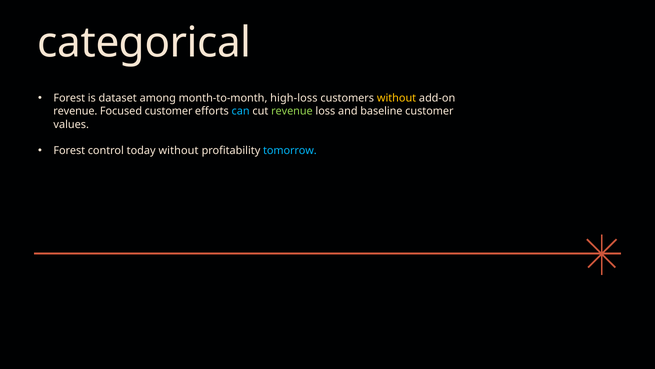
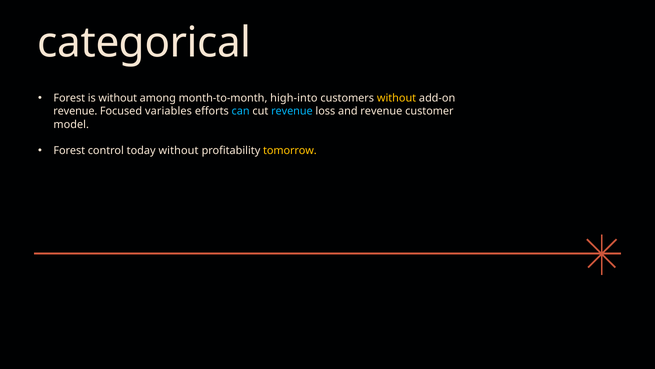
is dataset: dataset -> without (118, 98)
high-loss: high-loss -> high-into (294, 98)
Focused customer: customer -> variables (168, 111)
revenue colour: light green -> light blue (292, 111)
and baseline: baseline -> revenue (381, 111)
values: values -> model (71, 124)
tomorrow colour: light blue -> yellow (290, 150)
